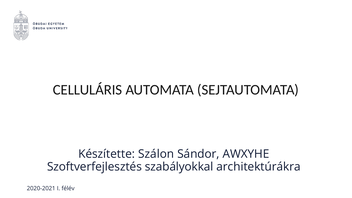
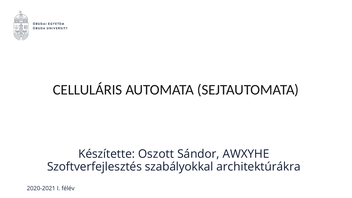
Szálon: Szálon -> Oszott (156, 154)
